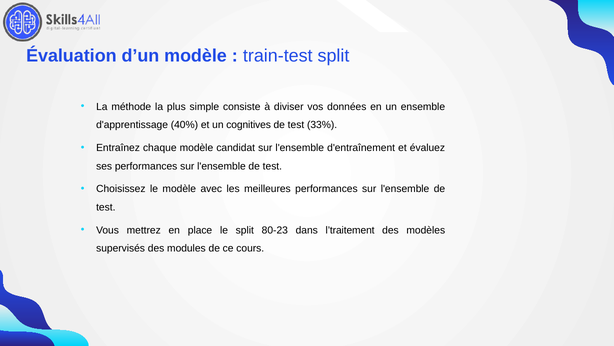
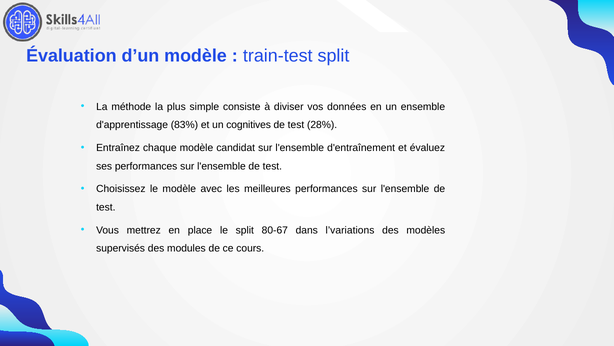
40%: 40% -> 83% (184, 125)
33%: 33% -> 28% (322, 125)
80-23: 80-23 -> 80-67 (275, 230)
l’traitement: l’traitement -> l’variations (350, 230)
